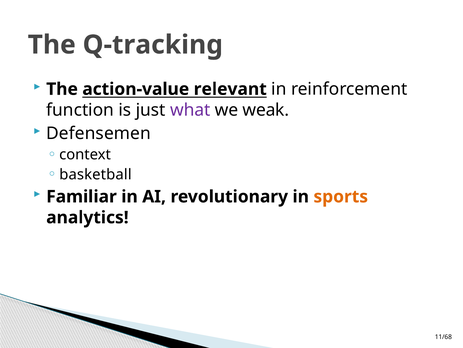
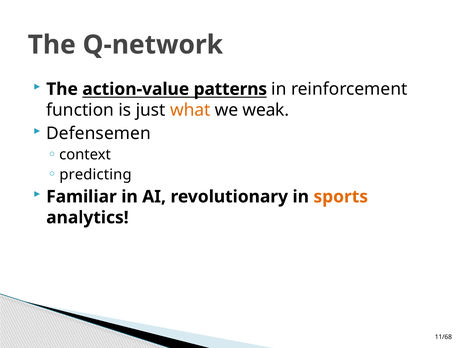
Q-tracking: Q-tracking -> Q-network (153, 45)
relevant: relevant -> patterns (230, 89)
what colour: purple -> orange (190, 110)
basketball: basketball -> predicting (95, 174)
